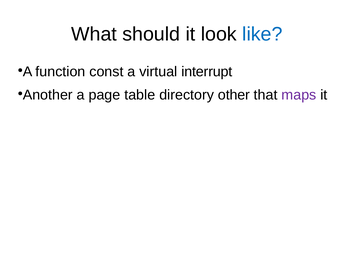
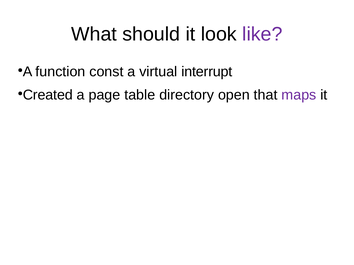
like colour: blue -> purple (262, 34)
Another: Another -> Created (48, 95)
other: other -> open (234, 95)
